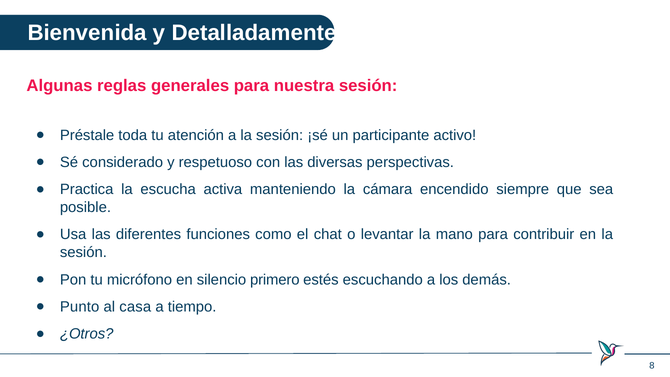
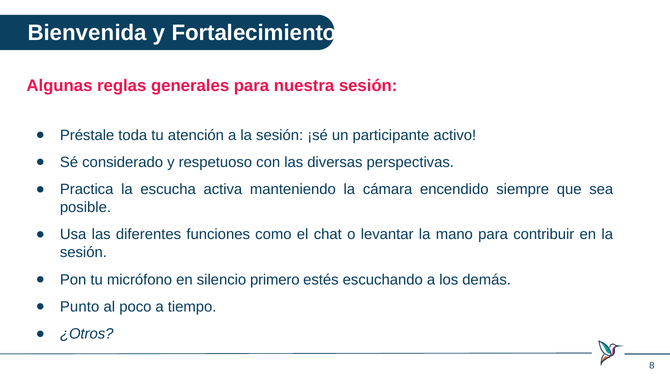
Detalladamente: Detalladamente -> Fortalecimiento (254, 33)
casa: casa -> poco (135, 307)
